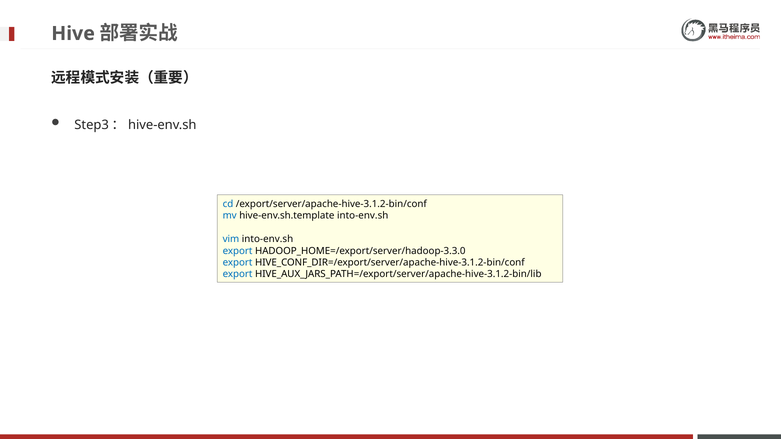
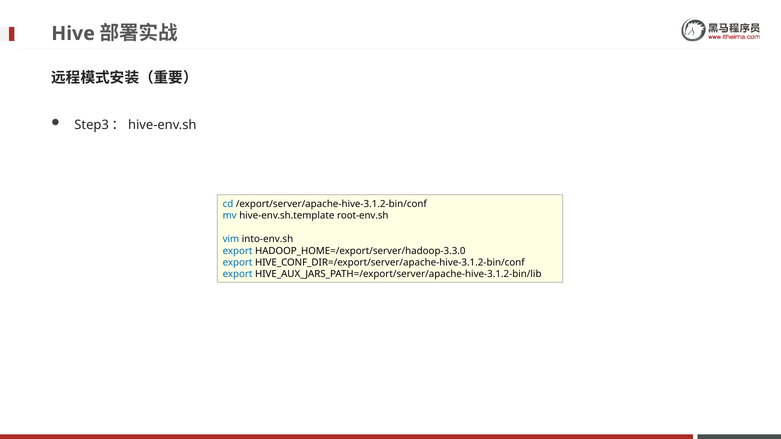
hive-env.sh.template into-env.sh: into-env.sh -> root-env.sh (363, 216)
